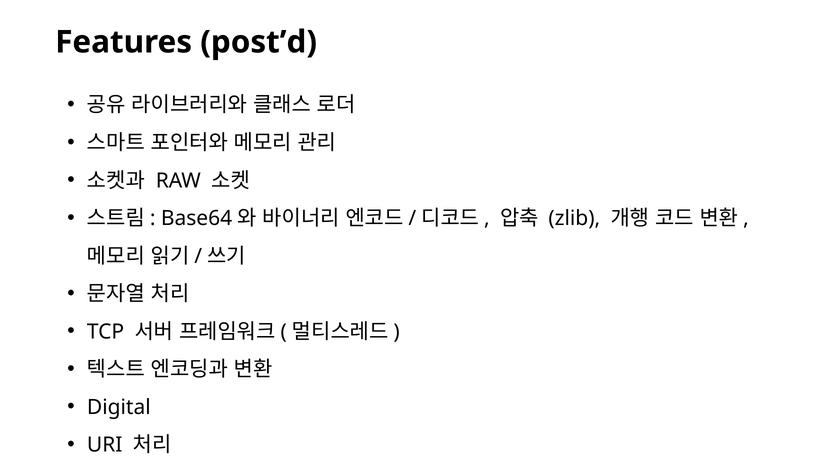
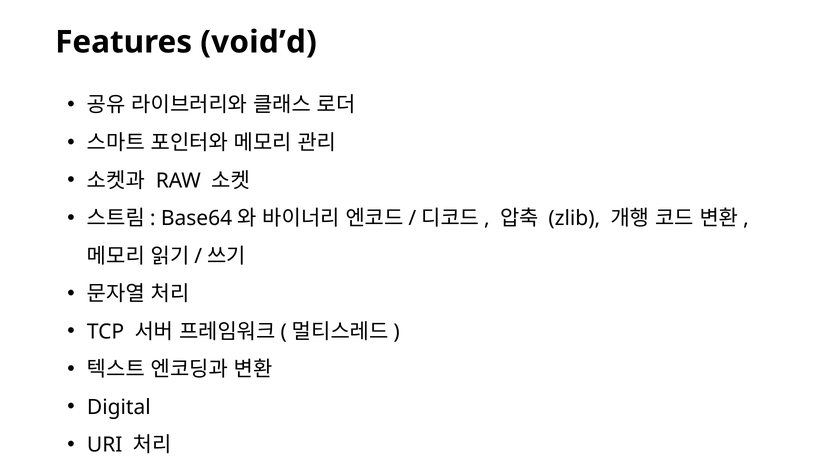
post’d: post’d -> void’d (259, 42)
